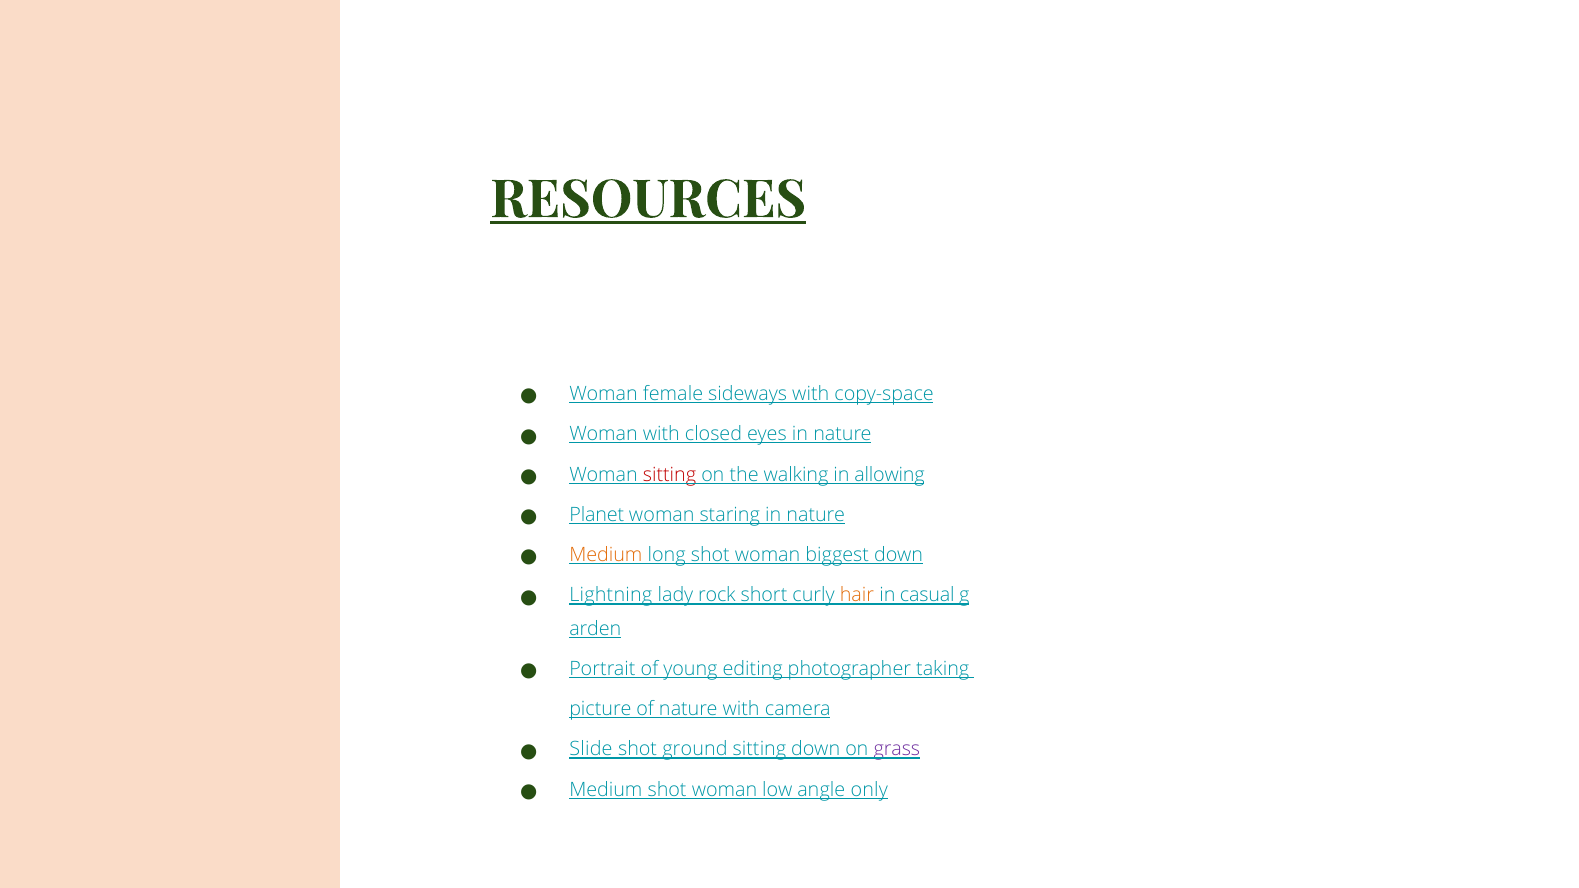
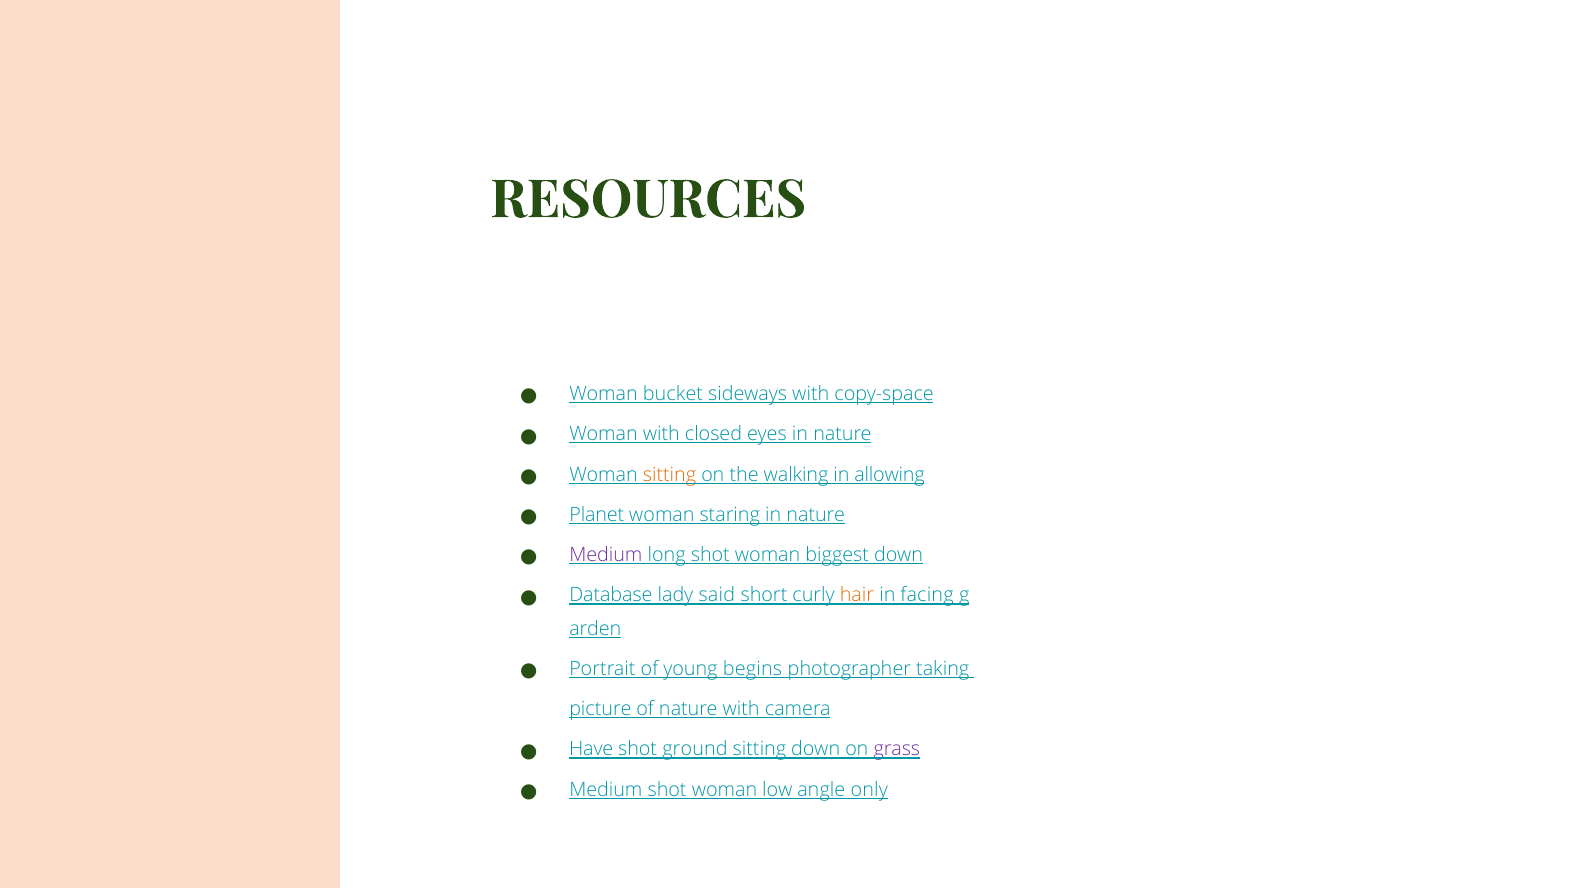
RESOURCES underline: present -> none (648, 200)
female: female -> bucket (673, 394)
sitting colour: red -> orange (669, 475)
Medium colour: orange -> purple (606, 555)
Lightning: Lightning -> Database (611, 596)
rock: rock -> said (717, 596)
casual: casual -> facing (927, 596)
editing: editing -> begins (753, 669)
Slide: Slide -> Have (591, 750)
